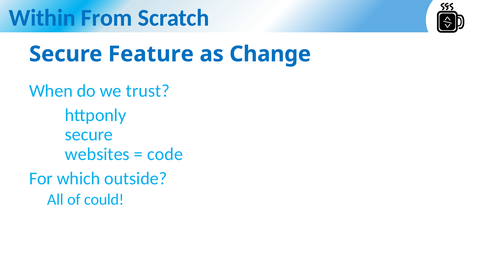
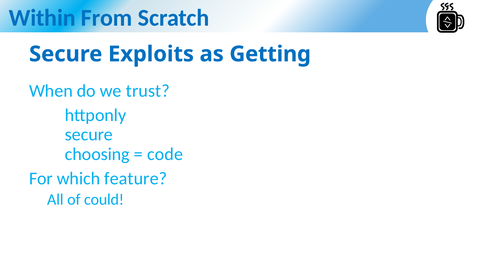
Feature: Feature -> Exploits (151, 54)
Change: Change -> Getting (270, 54)
websites: websites -> choosing (97, 154)
outside: outside -> feature (136, 178)
